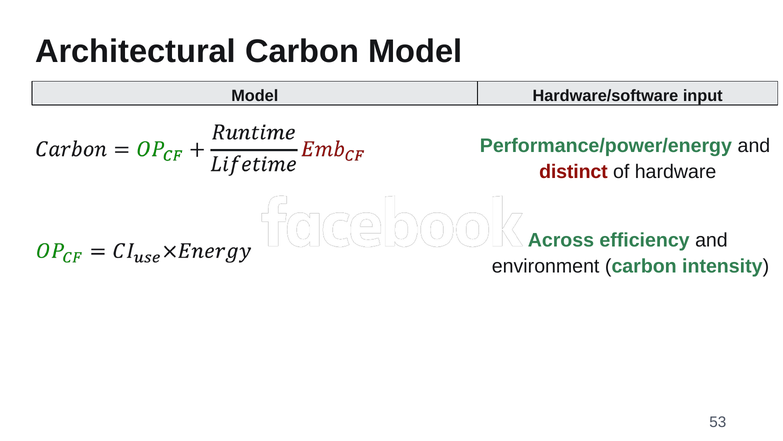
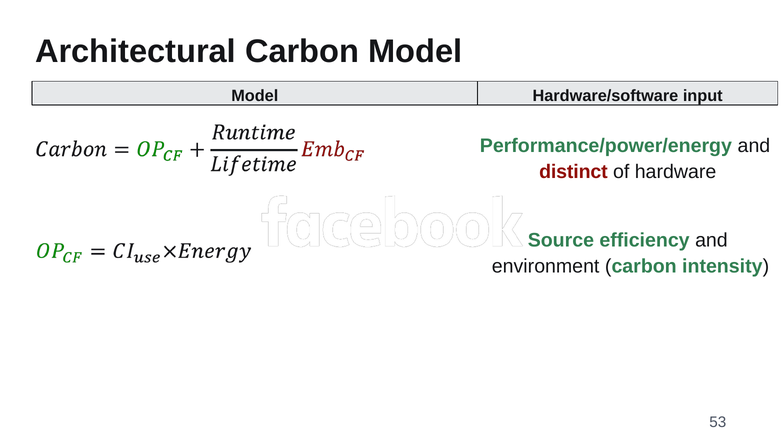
Across: Across -> Source (561, 240)
